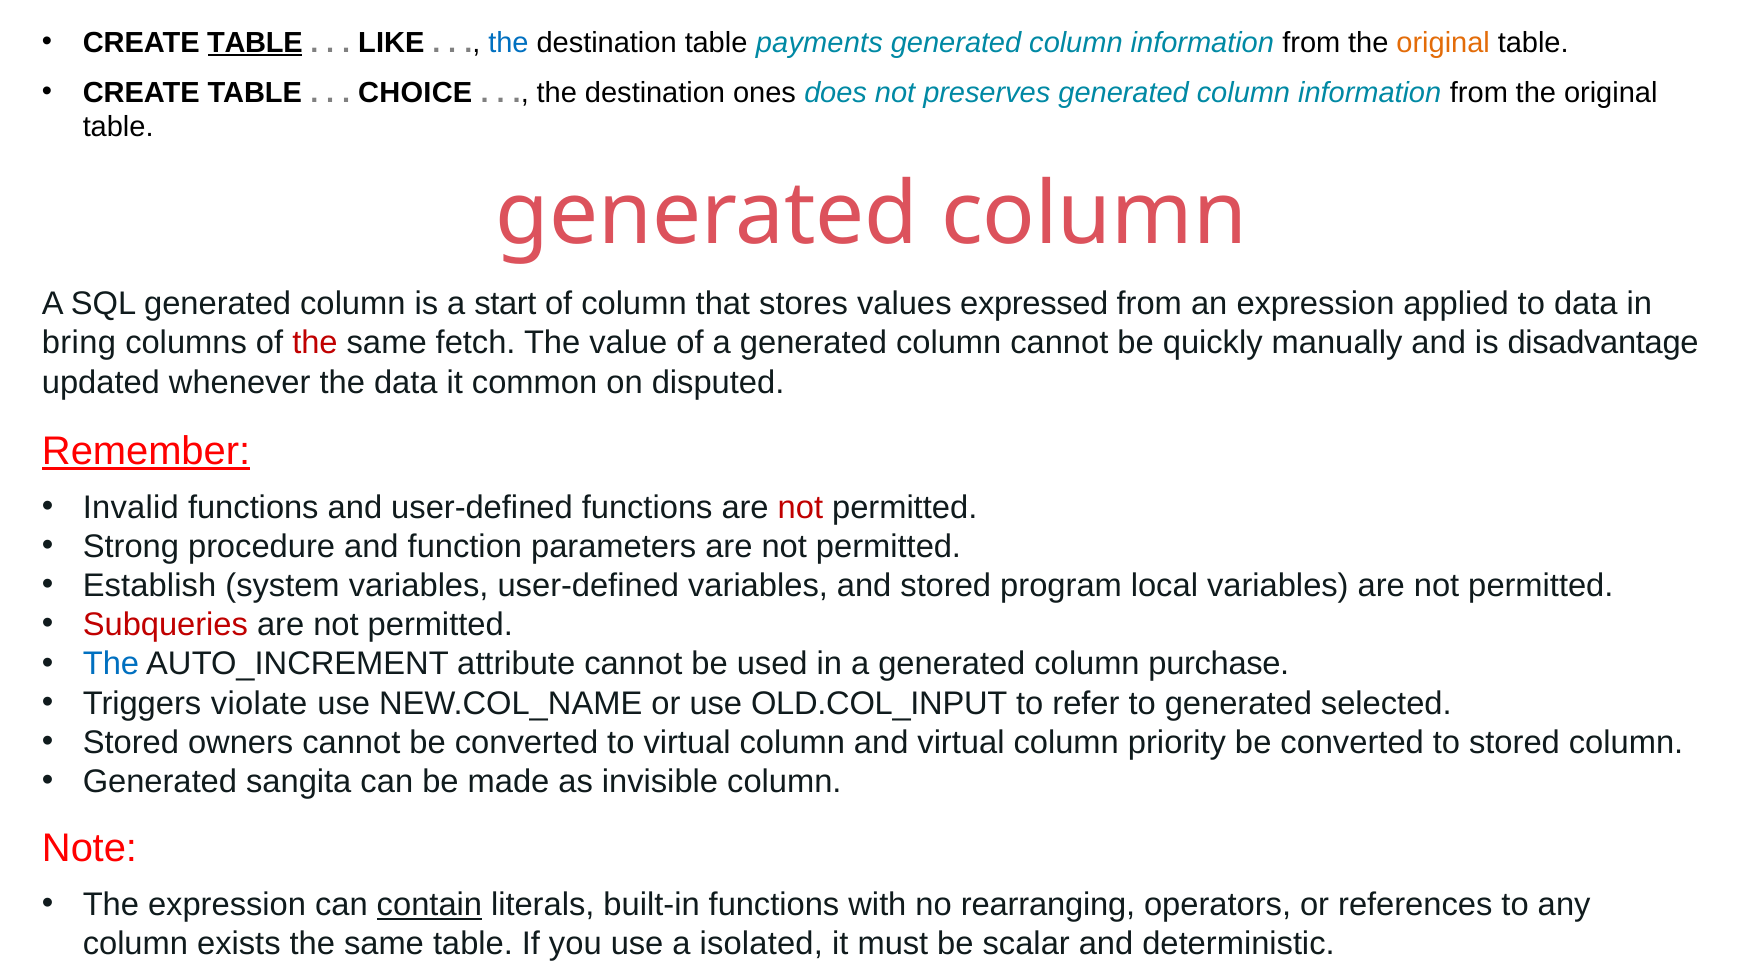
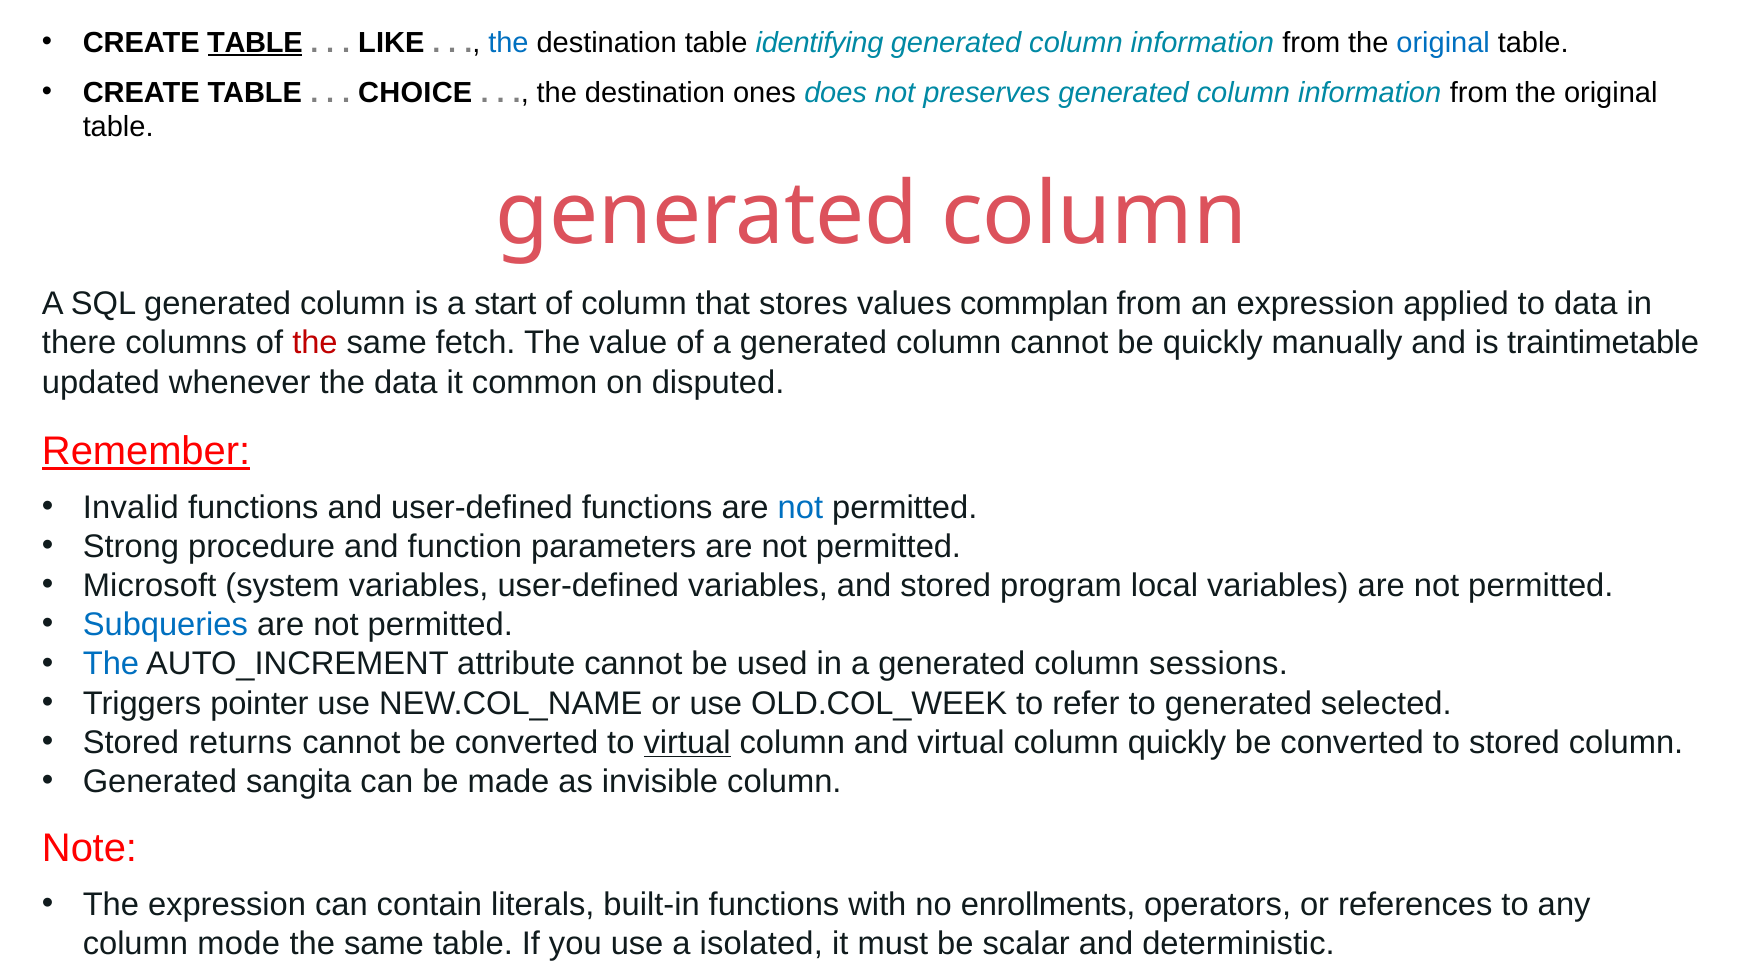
payments: payments -> identifying (820, 43)
original colour: orange -> blue (1443, 43)
expressed: expressed -> commplan (1034, 304)
bring: bring -> there (79, 343)
disadvantage: disadvantage -> traintimetable (1603, 343)
not colour: red -> blue (800, 507)
Establish: Establish -> Microsoft (150, 586)
Subqueries colour: red -> blue (165, 625)
purchase: purchase -> sessions (1219, 664)
violate: violate -> pointer (259, 704)
OLD.COL_INPUT: OLD.COL_INPUT -> OLD.COL_WEEK (879, 704)
owners: owners -> returns (240, 743)
virtual underline: none -> present (687, 743)
column priority: priority -> quickly (1177, 743)
contain underline: present -> none (429, 905)
rearranging: rearranging -> enrollments (1048, 905)
exists: exists -> mode (239, 944)
